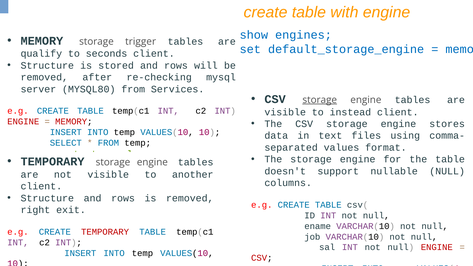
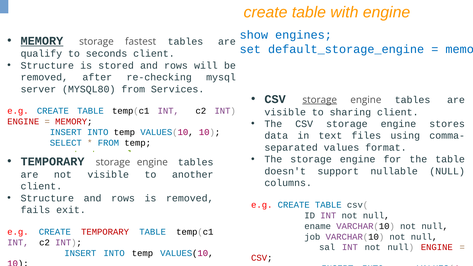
MEMORY underline: none -> present (42, 41)
trigger: trigger -> fastest (141, 41)
instead: instead -> sharing (350, 112)
right: right -> fails (35, 210)
